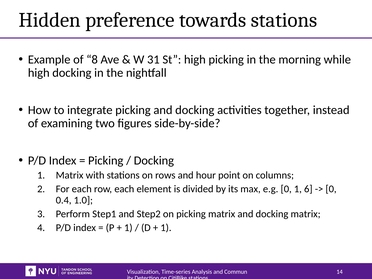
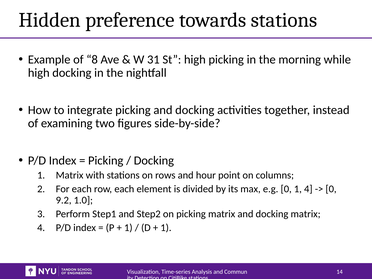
1 6: 6 -> 4 (308, 189)
0.4: 0.4 -> 9.2 (64, 200)
